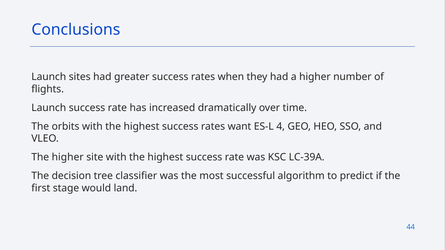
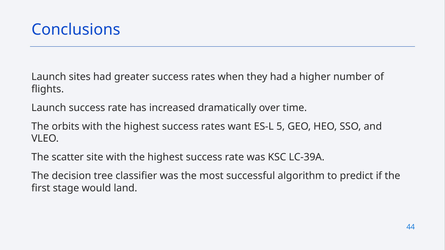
4: 4 -> 5 (281, 127)
The higher: higher -> scatter (68, 157)
